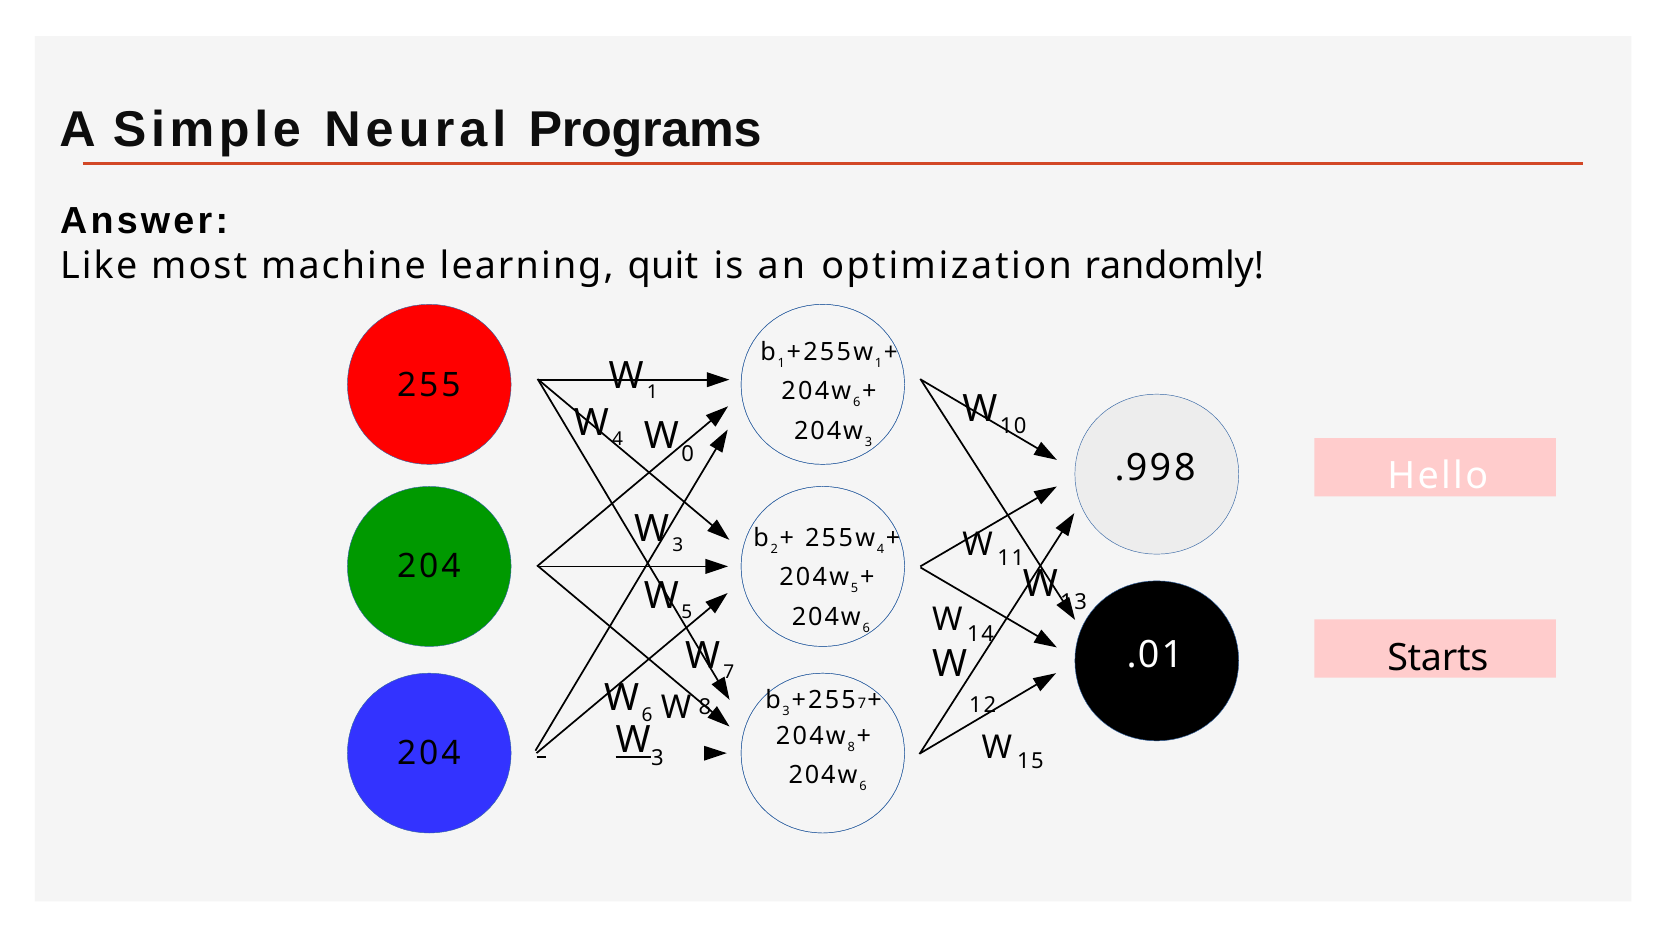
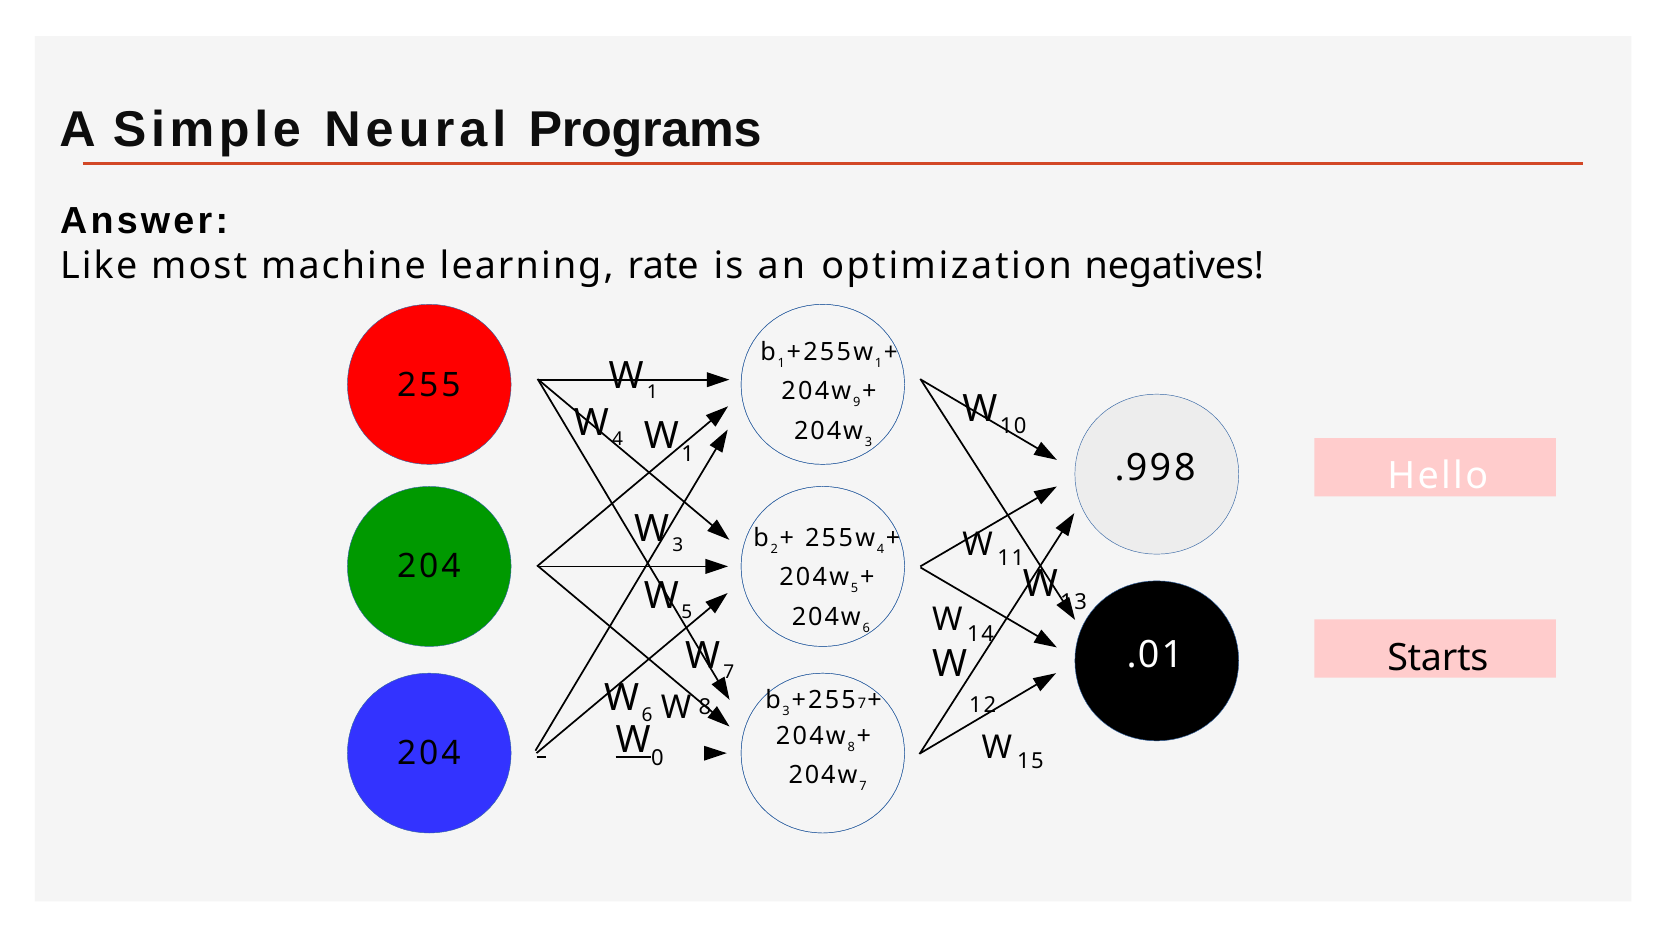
quit: quit -> rate (663, 266)
randomly: randomly -> negatives (1174, 266)
6: 6 -> 9 (857, 403)
0: 0 -> 1 (688, 454)
3: 3 -> 0 (657, 758)
6: 6 -> 7 (863, 787)
